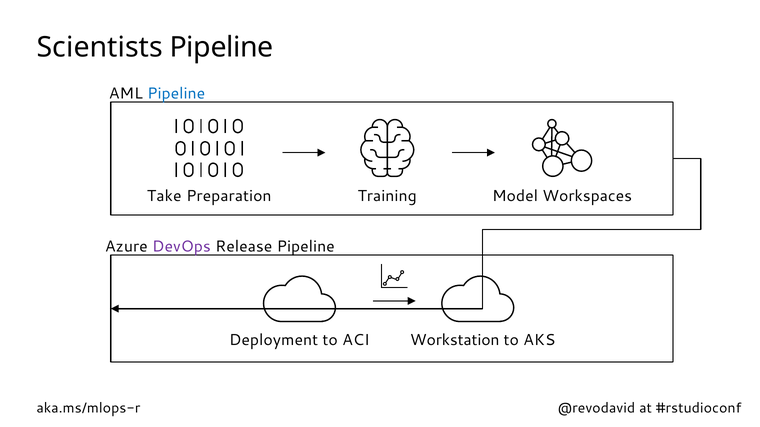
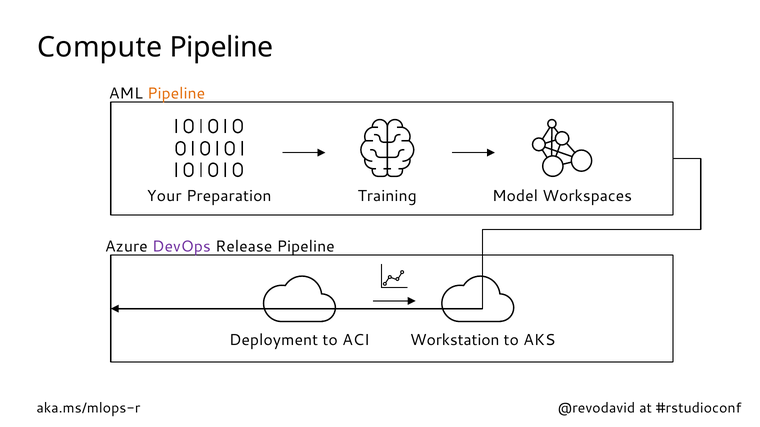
Scientists: Scientists -> Compute (100, 48)
Pipeline colour: blue -> orange (176, 94)
Take: Take -> Your (164, 196)
